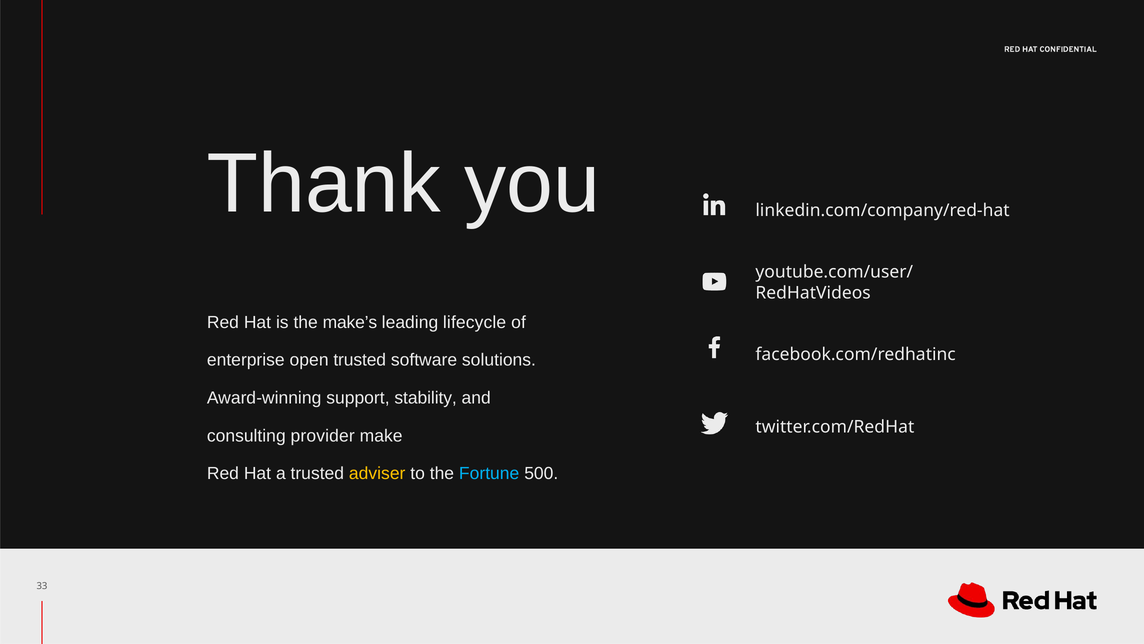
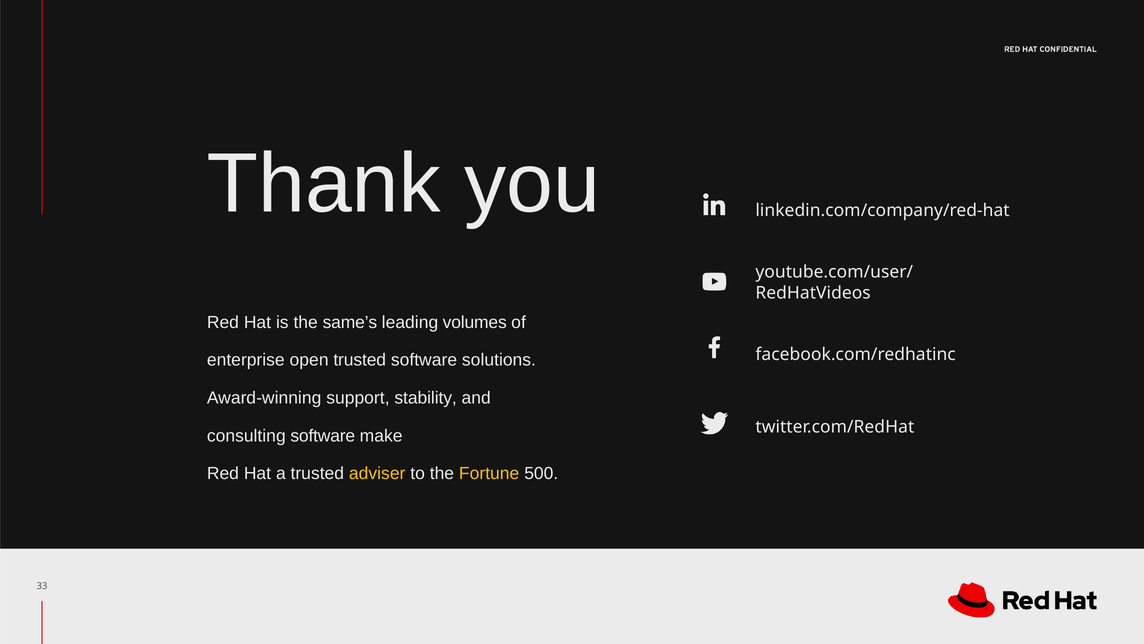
make’s: make’s -> same’s (350, 322)
lifecycle: lifecycle -> volumes (475, 322)
consulting provider: provider -> software (323, 435)
Fortune colour: light blue -> yellow (489, 473)
